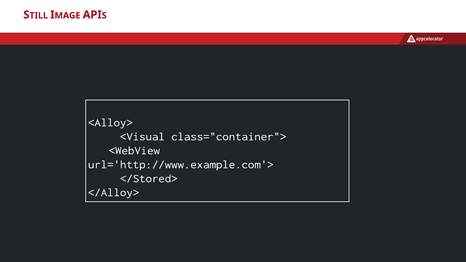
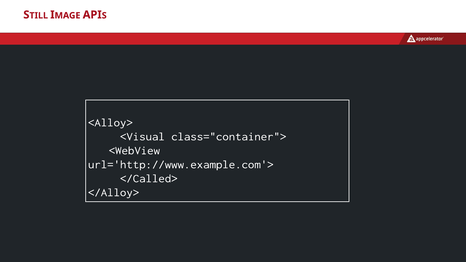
</Stored>: </Stored> -> </Called> (149, 178)
